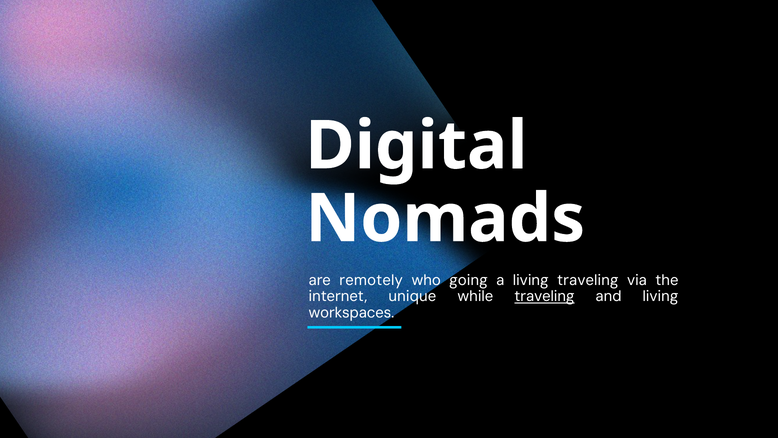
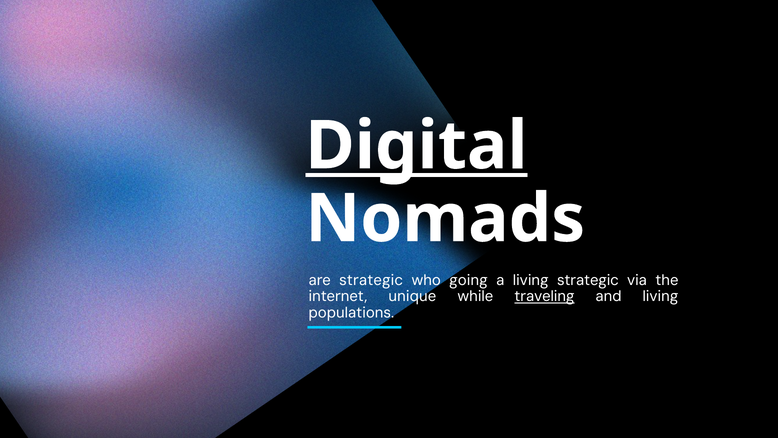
Digital underline: none -> present (416, 146)
are remotely: remotely -> strategic (371, 280)
living traveling: traveling -> strategic (588, 280)
workspaces: workspaces -> populations (351, 312)
